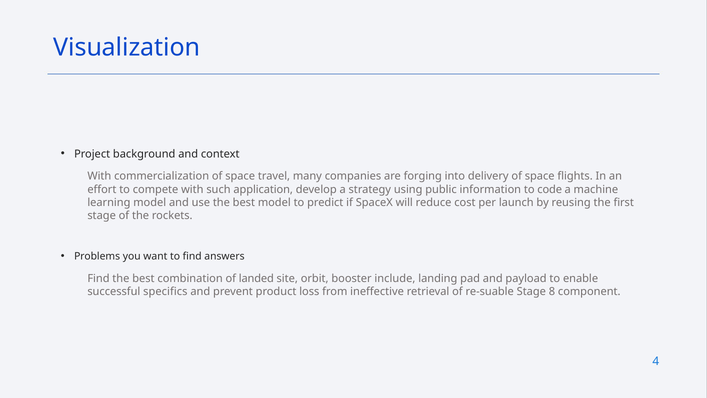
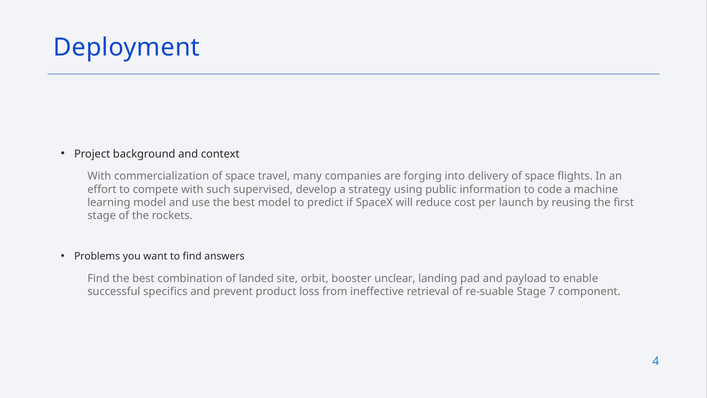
Visualization: Visualization -> Deployment (127, 47)
application: application -> supervised (263, 189)
include: include -> unclear (395, 278)
8: 8 -> 7 (552, 291)
